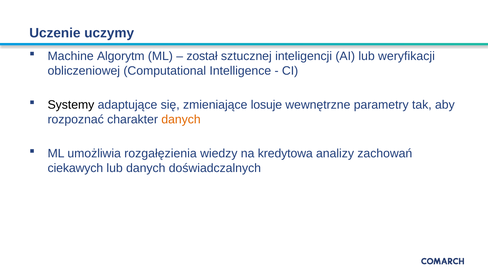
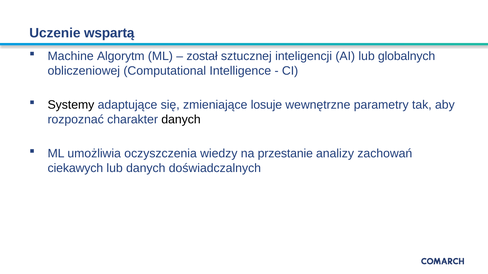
uczymy: uczymy -> wspartą (109, 33)
weryfikacji: weryfikacji -> globalnych (407, 56)
danych colour: orange -> black (181, 120)
rozgałęzienia: rozgałęzienia -> oczyszczenia (161, 154)
kredytowa: kredytowa -> przestanie (285, 154)
